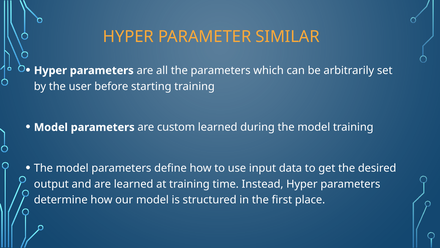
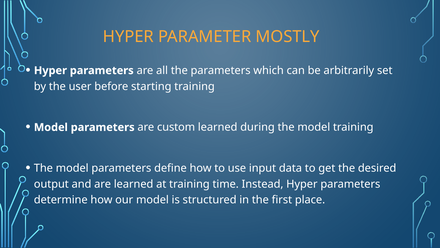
SIMILAR: SIMILAR -> MOSTLY (288, 37)
